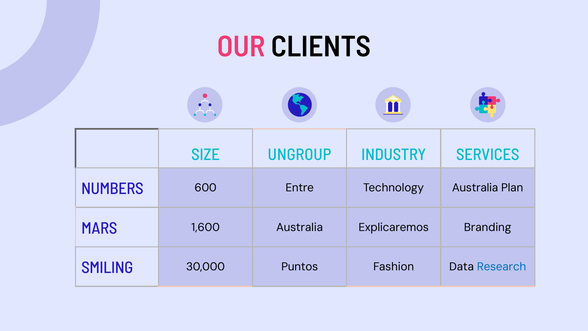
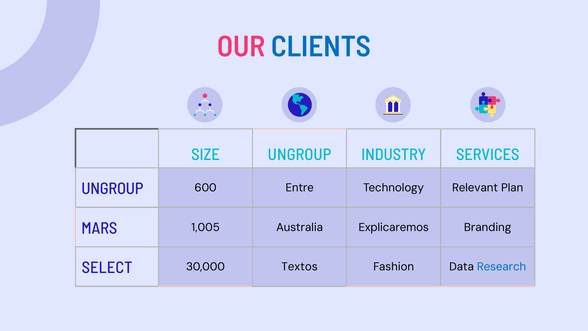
CLIENTS colour: black -> blue (321, 47)
NUMBERS: NUMBERS -> UNGROUP (112, 189)
Technology Australia: Australia -> Relevant (475, 188)
1,600: 1,600 -> 1,005 (205, 227)
SMILING: SMILING -> SELECT (107, 268)
Puntos: Puntos -> Textos (300, 267)
